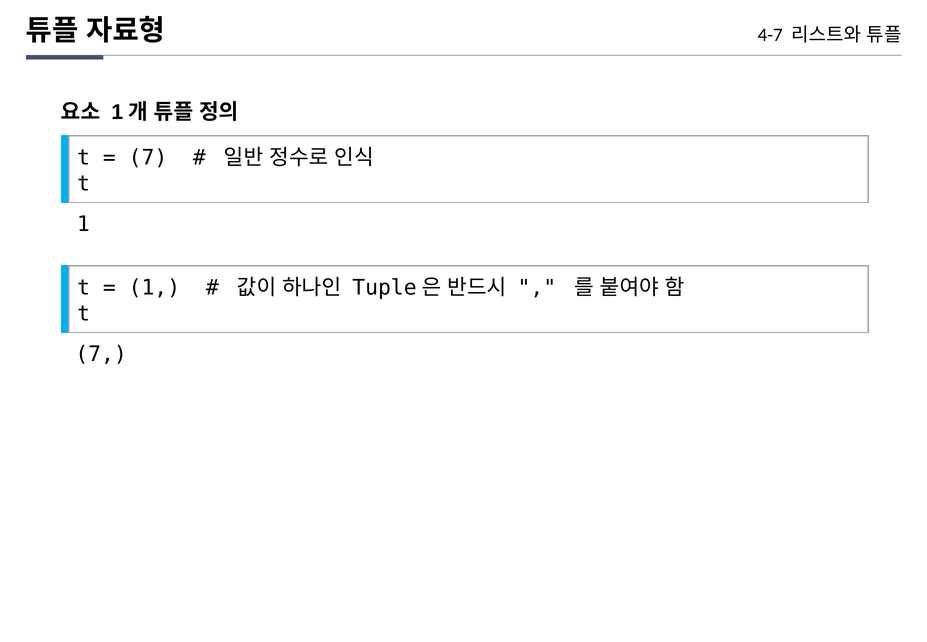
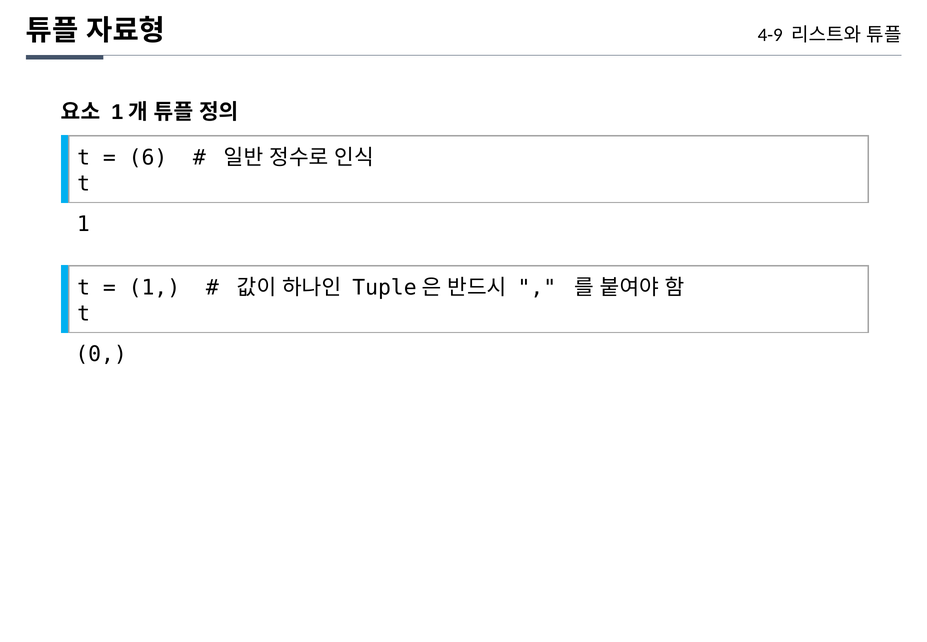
4-7: 4-7 -> 4-9 (770, 35)
7: 7 -> 6 (148, 158)
7: 7 -> 0 (101, 354)
